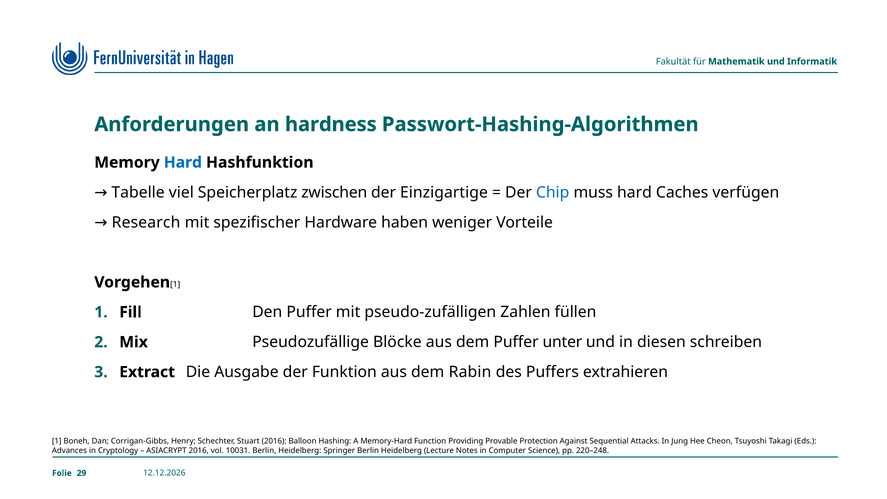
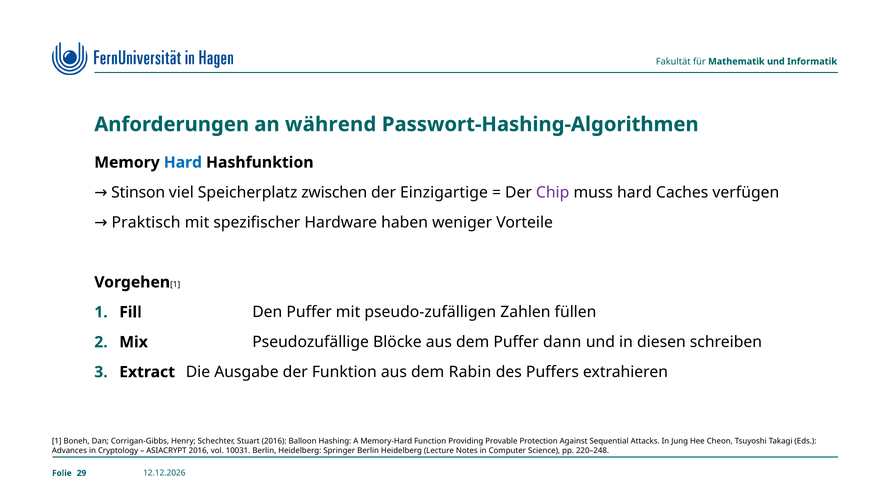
hardness: hardness -> während (331, 124)
Tabelle: Tabelle -> Stinson (138, 192)
Chip colour: blue -> purple (553, 192)
Research: Research -> Praktisch (146, 222)
unter: unter -> dann (562, 342)
